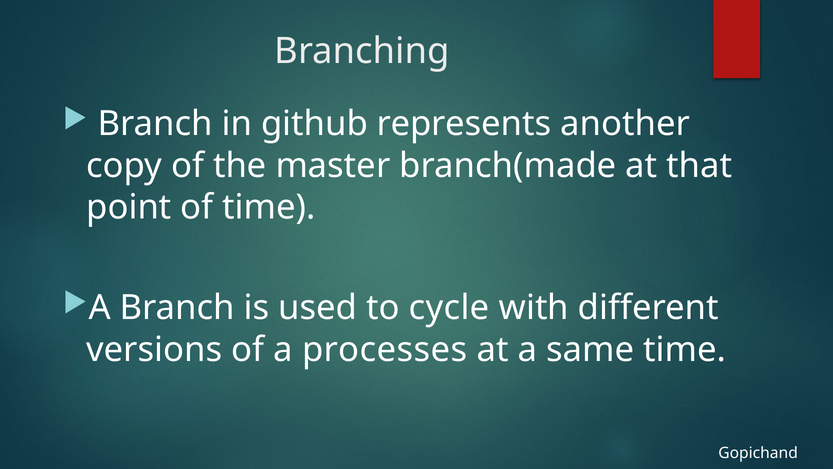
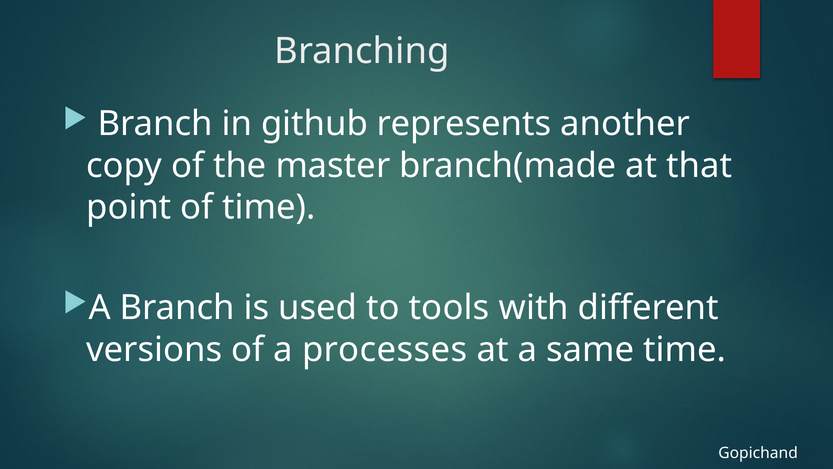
cycle: cycle -> tools (449, 308)
